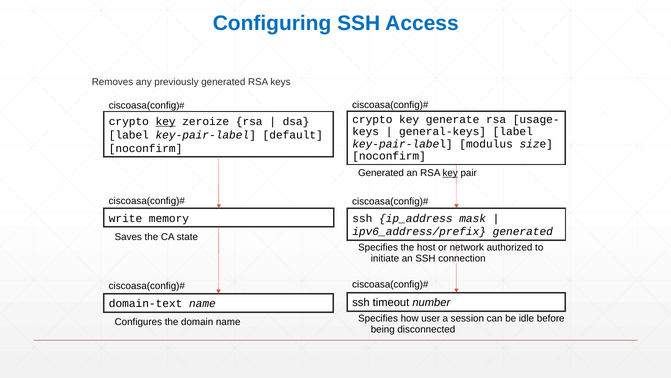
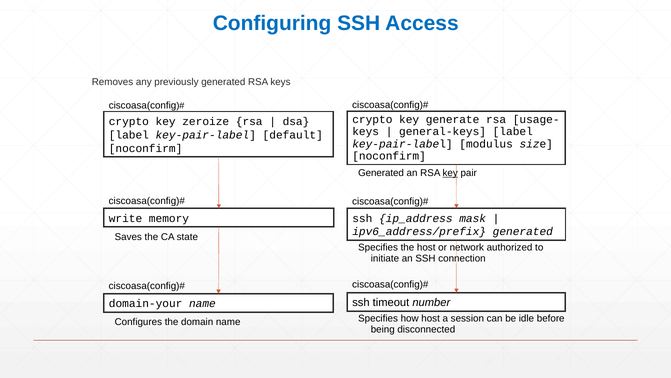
key underline: present -> none (166, 121)
domain-text: domain-text -> domain-your (146, 303)
how user: user -> host (431, 318)
